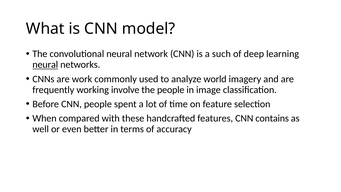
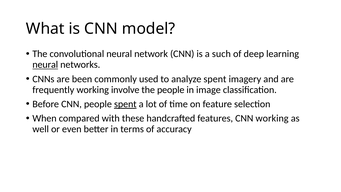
work: work -> been (82, 79)
analyze world: world -> spent (215, 79)
spent underline: none -> present (125, 104)
CNN contains: contains -> working (272, 118)
